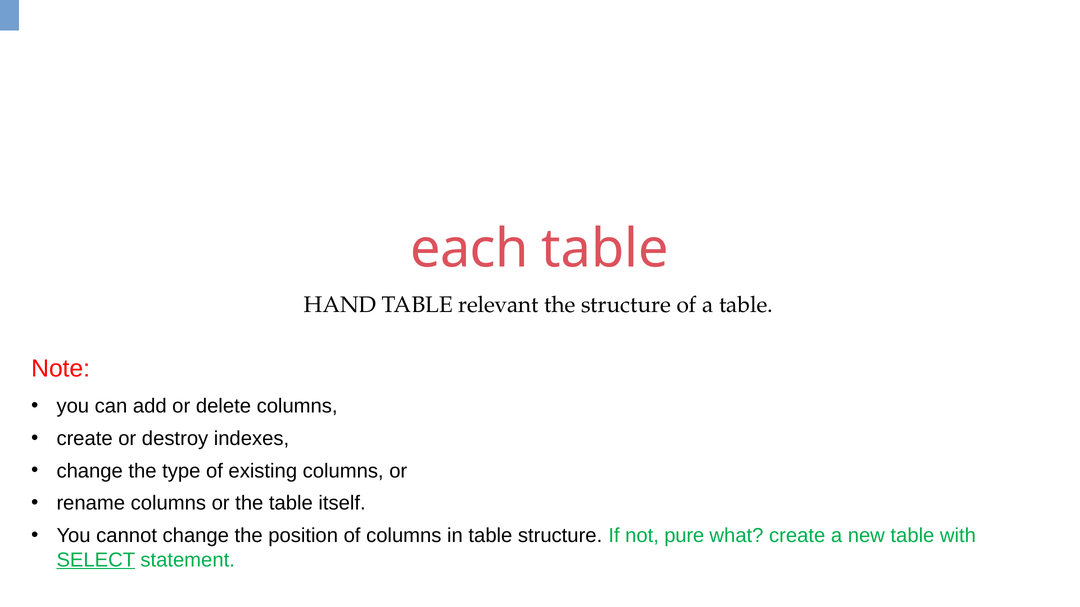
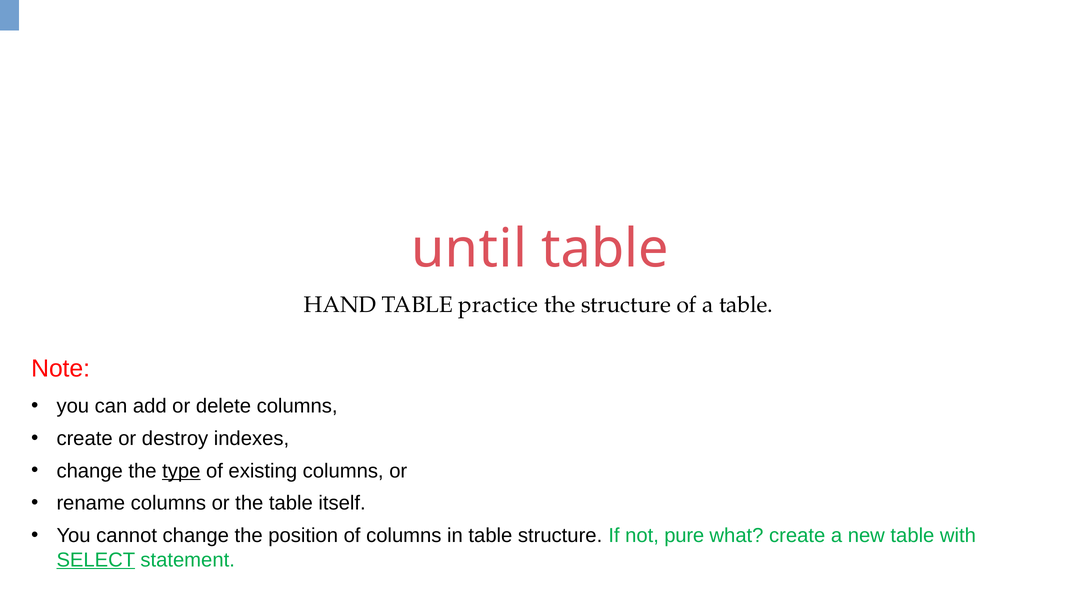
each: each -> until (469, 249)
relevant: relevant -> practice (498, 305)
type underline: none -> present (181, 471)
